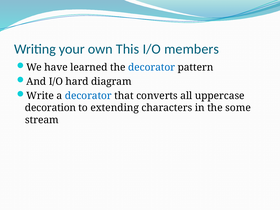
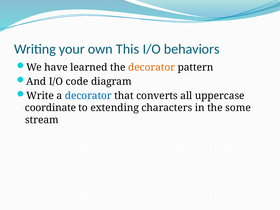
members: members -> behaviors (192, 49)
decorator colour: blue -> orange (152, 67)
hard: hard -> code (77, 82)
decoration: decoration -> coordinate (51, 108)
